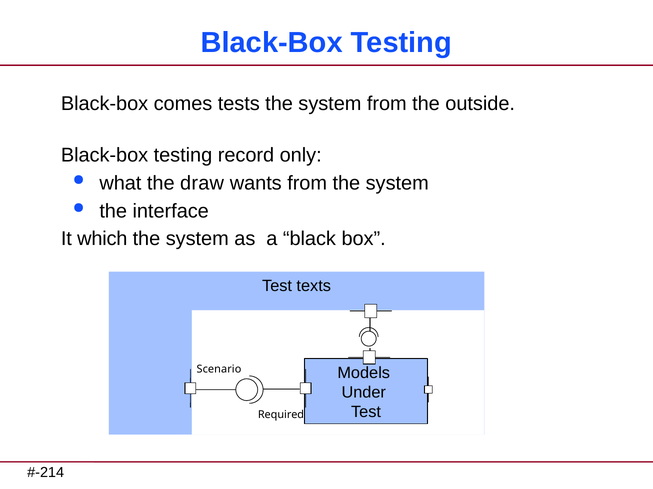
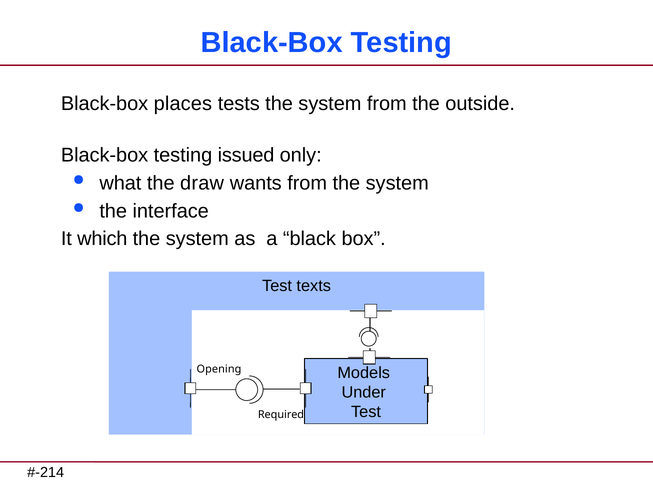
comes: comes -> places (183, 104)
record: record -> issued (246, 155)
Scenario: Scenario -> Opening (219, 370)
